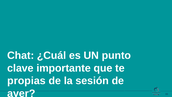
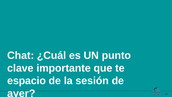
propias: propias -> espacio (27, 81)
